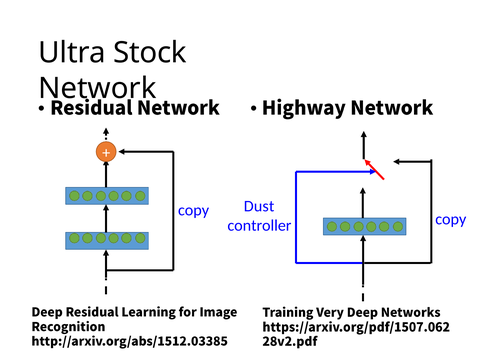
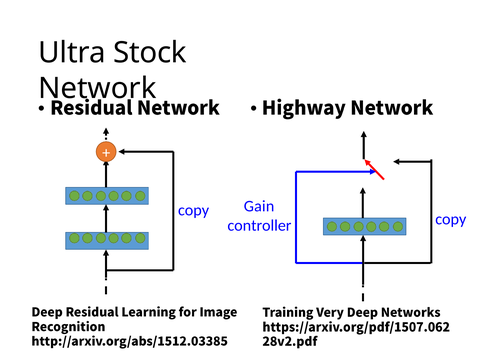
Dust: Dust -> Gain (259, 206)
